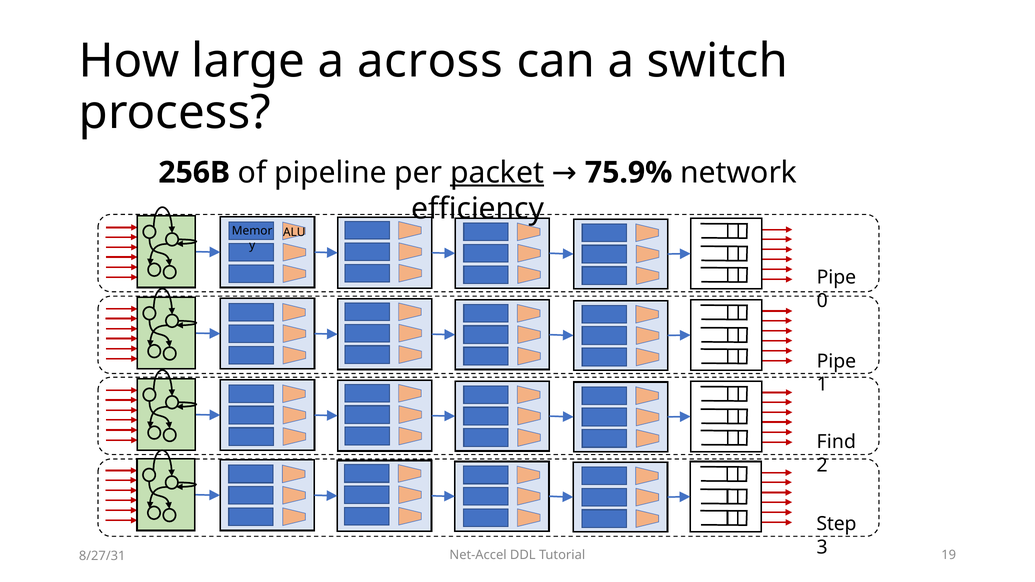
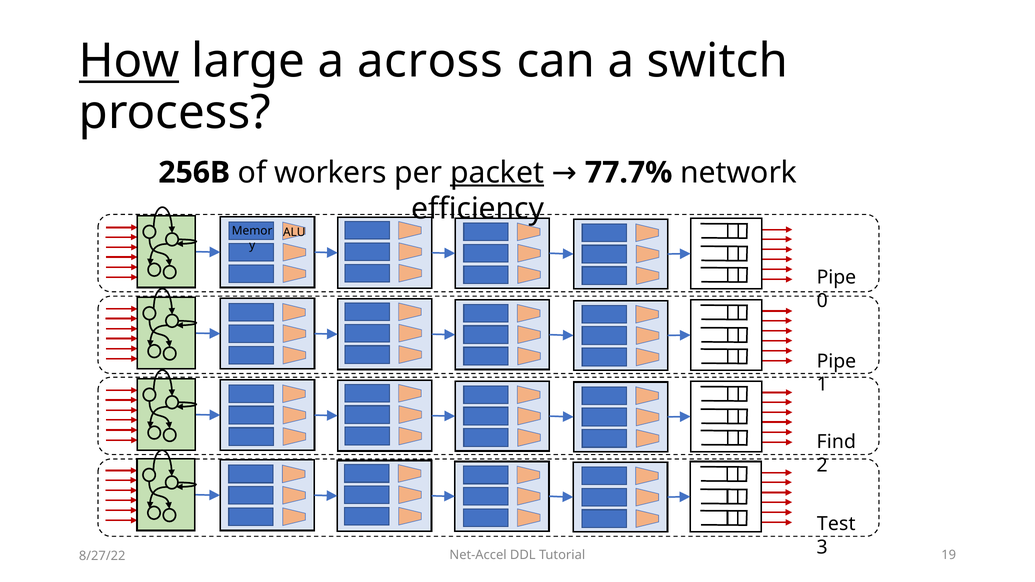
How underline: none -> present (129, 61)
pipeline: pipeline -> workers (330, 173)
75.9%: 75.9% -> 77.7% (629, 173)
Step: Step -> Test (836, 524)
8/27/31: 8/27/31 -> 8/27/22 (102, 556)
